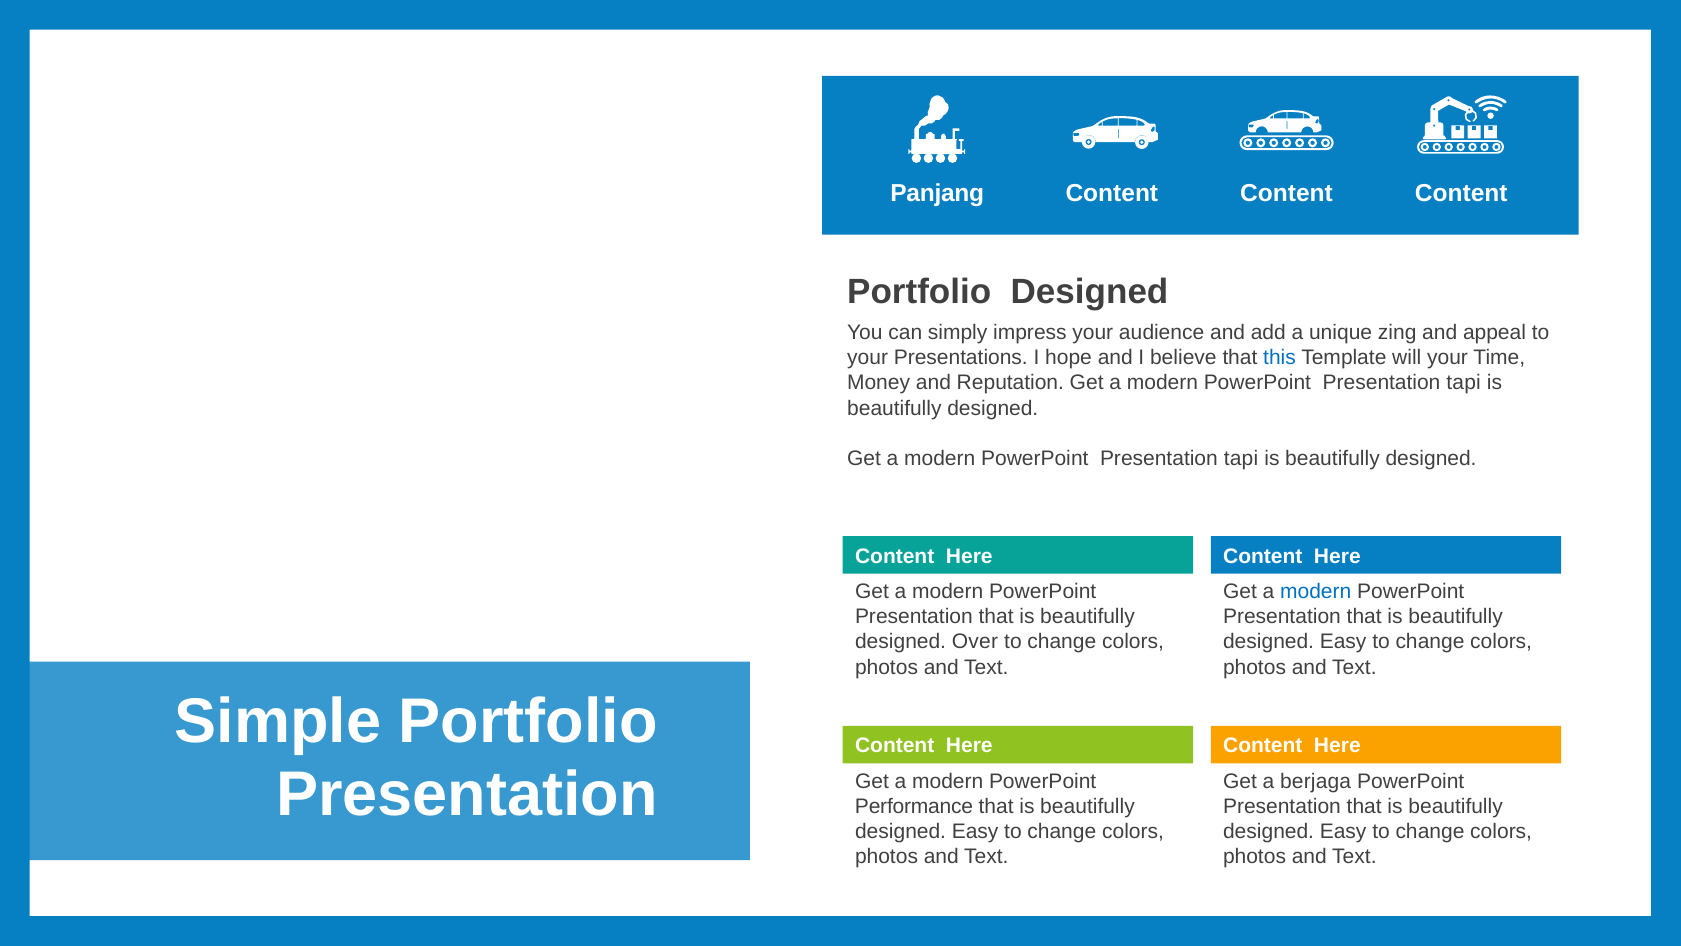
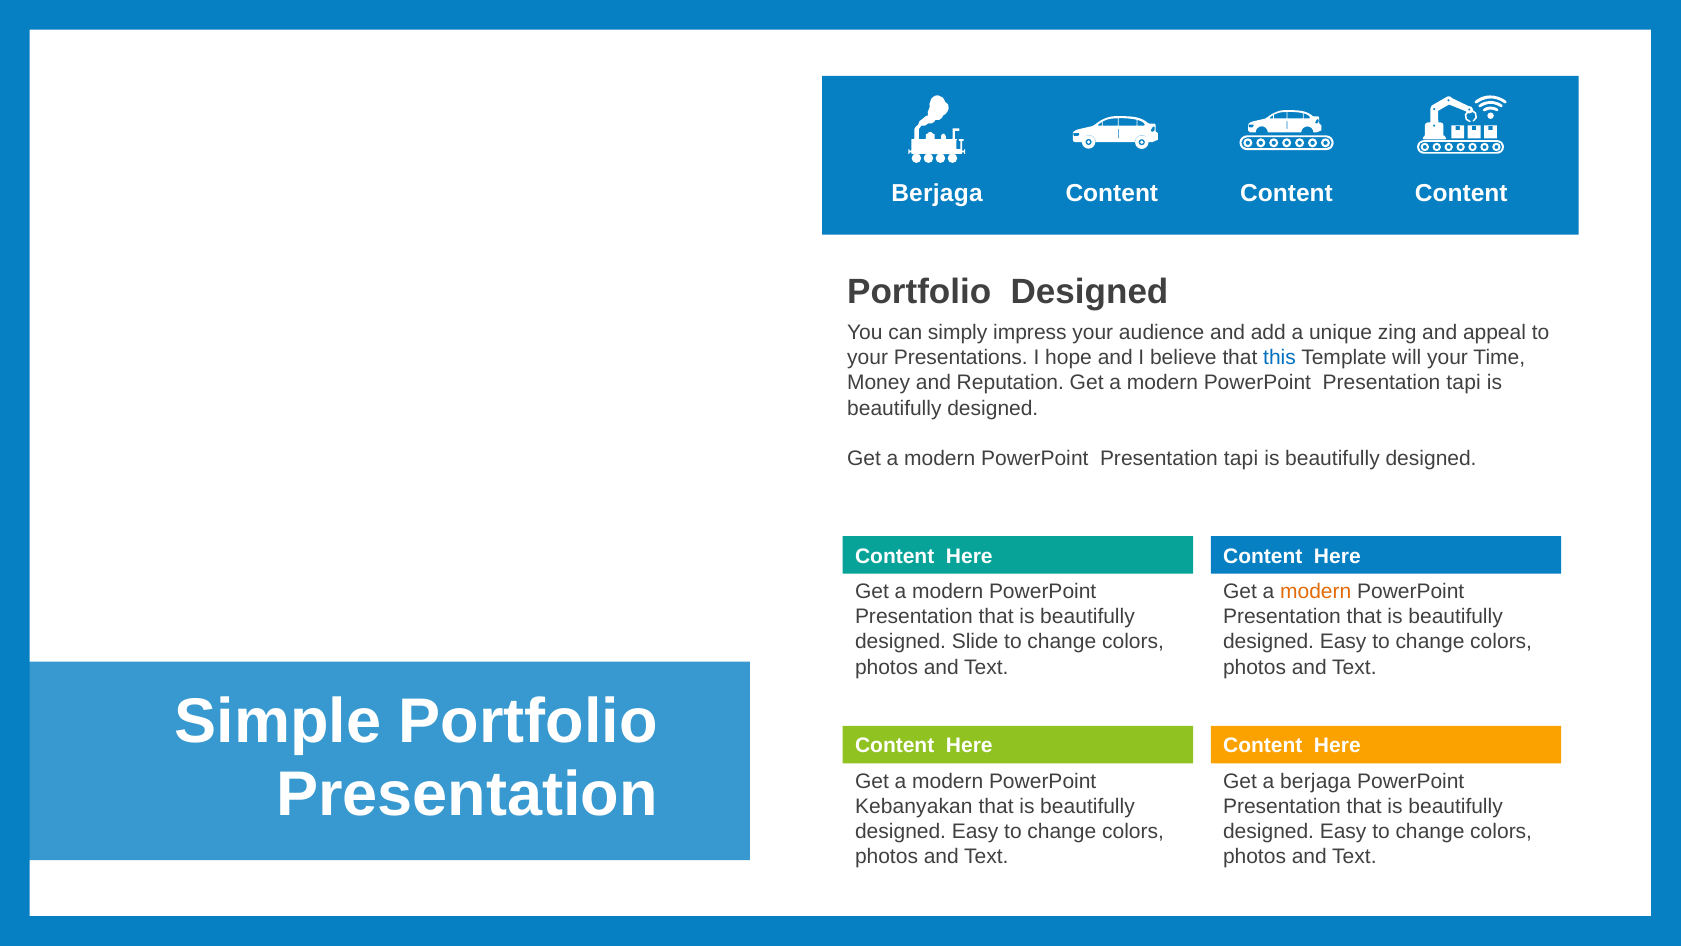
Panjang: Panjang -> Berjaga (937, 193)
modern colour: blue -> orange (1316, 591)
Over: Over -> Slide (975, 642)
Performance: Performance -> Kebanyakan (914, 806)
